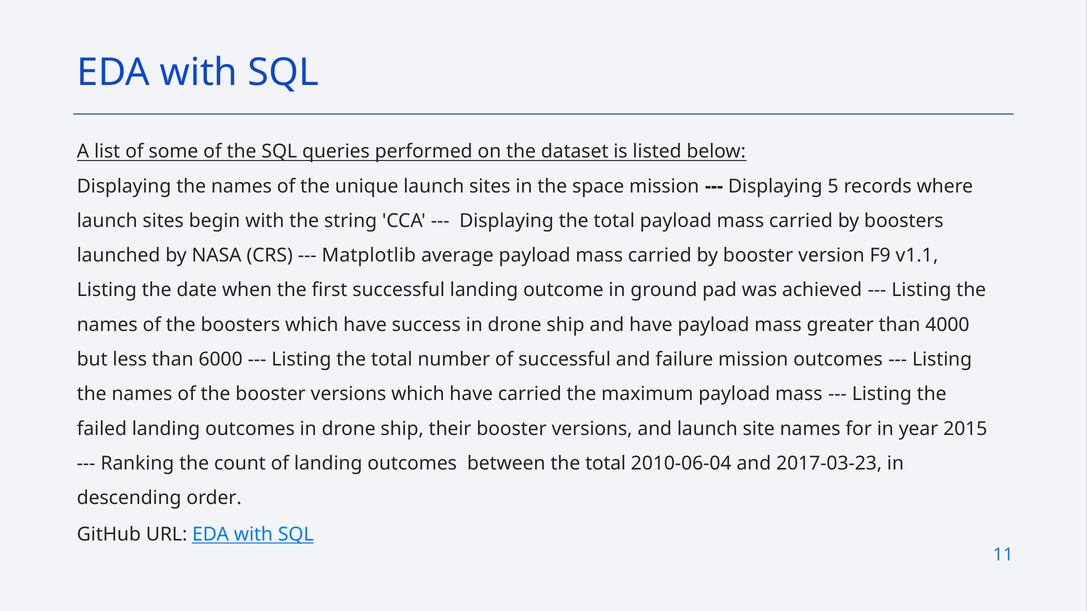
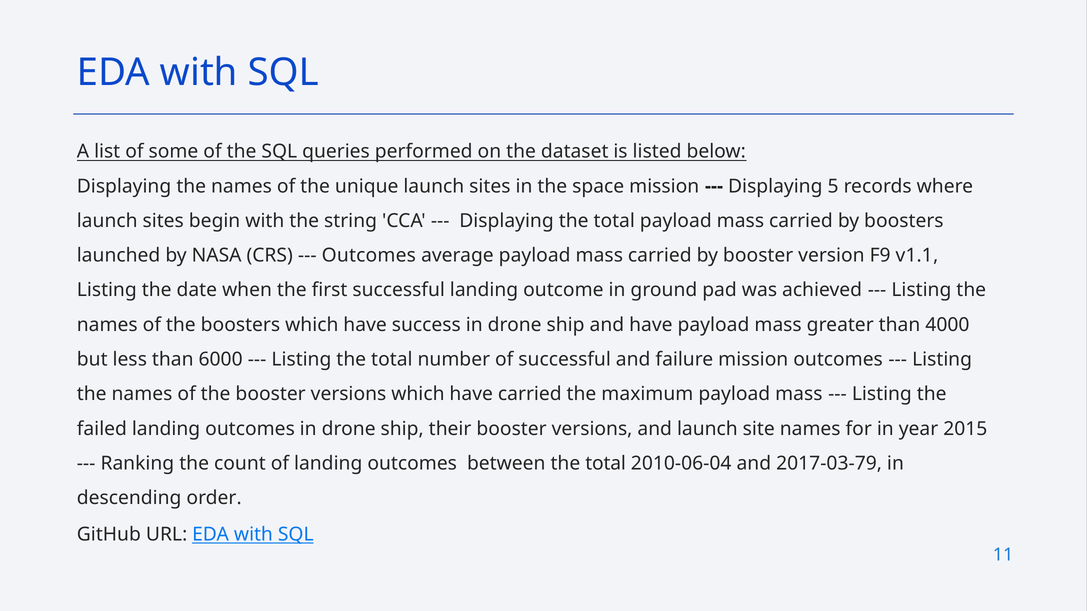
Matplotlib: Matplotlib -> Outcomes (369, 256)
2017-03-23: 2017-03-23 -> 2017-03-79 (829, 464)
